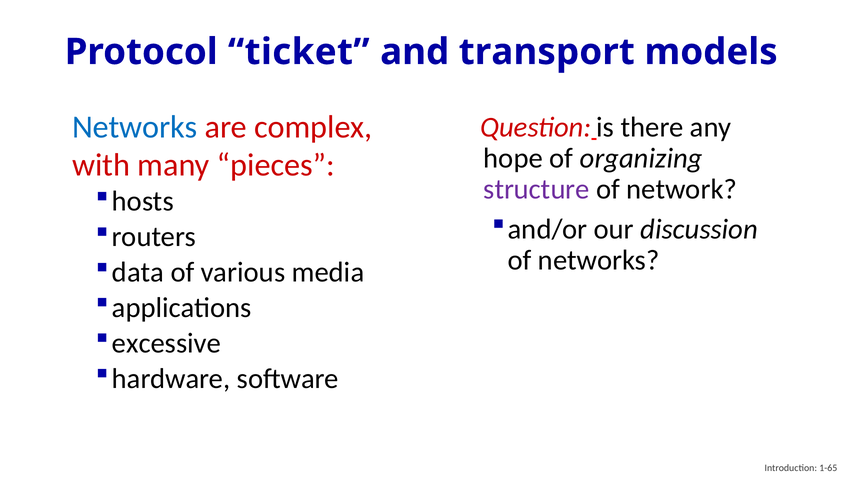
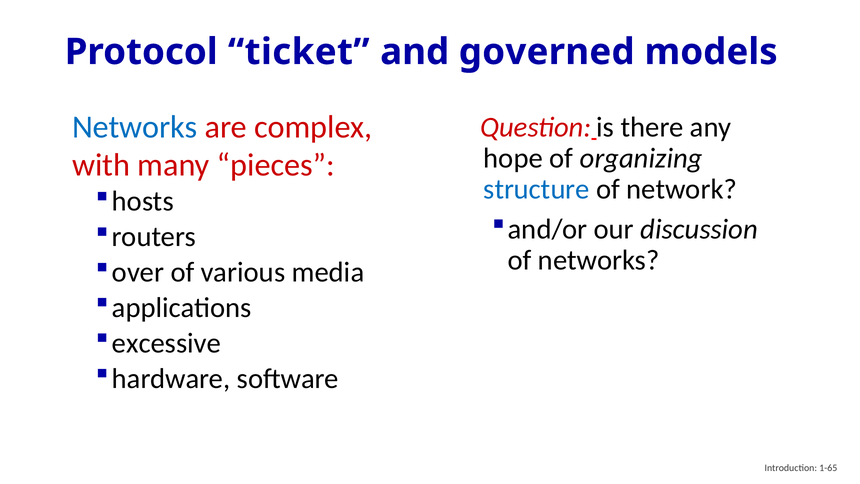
transport: transport -> governed (547, 52)
structure colour: purple -> blue (537, 189)
data: data -> over (138, 272)
